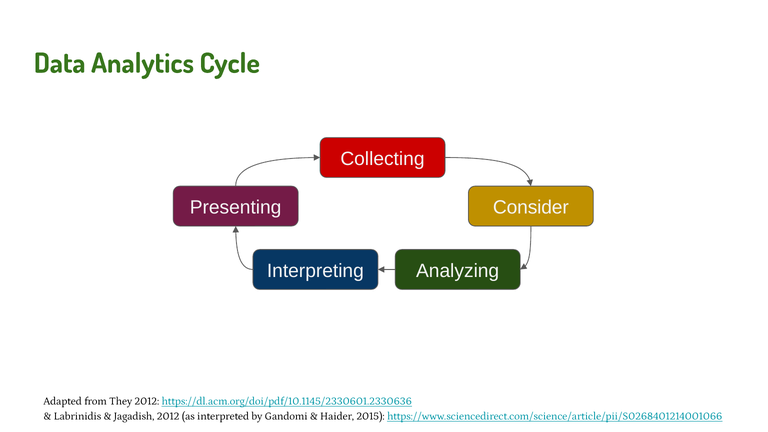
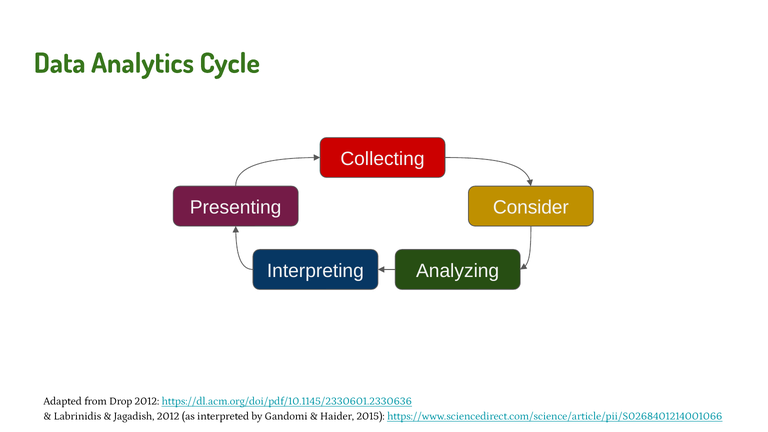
They: They -> Drop (121, 401)
